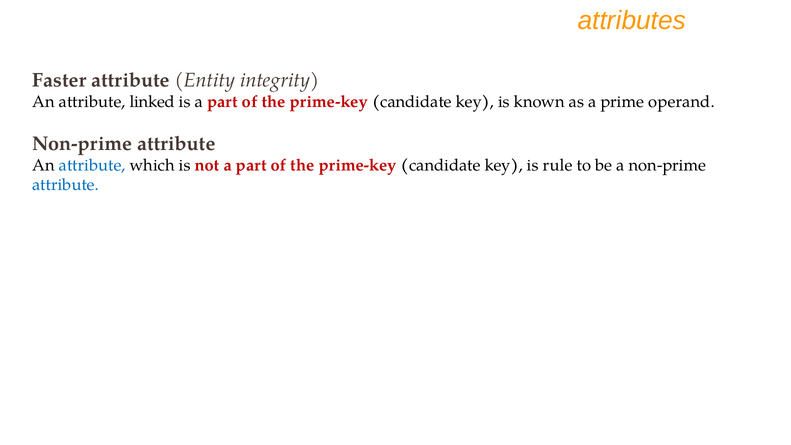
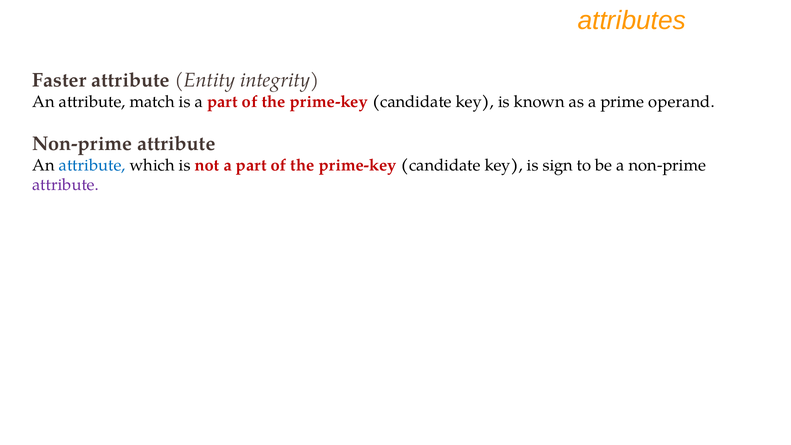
linked: linked -> match (152, 102)
rule: rule -> sign (558, 165)
attribute colour: blue -> purple (66, 185)
